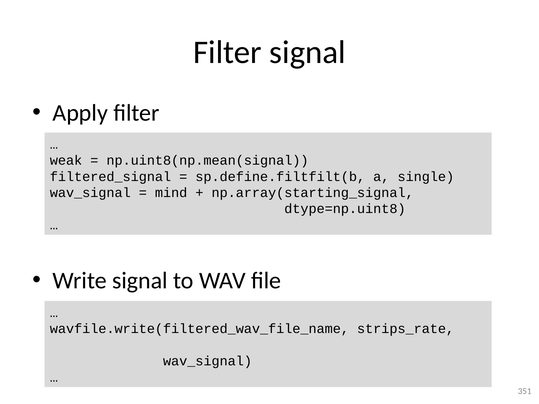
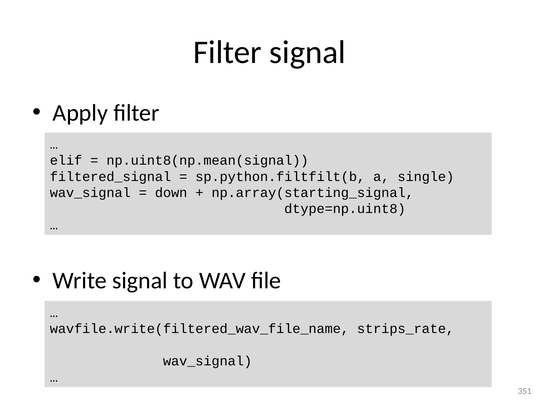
weak: weak -> elif (66, 160)
sp.define.filtfilt(b: sp.define.filtfilt(b -> sp.python.filtfilt(b (280, 177)
mind: mind -> down (171, 193)
